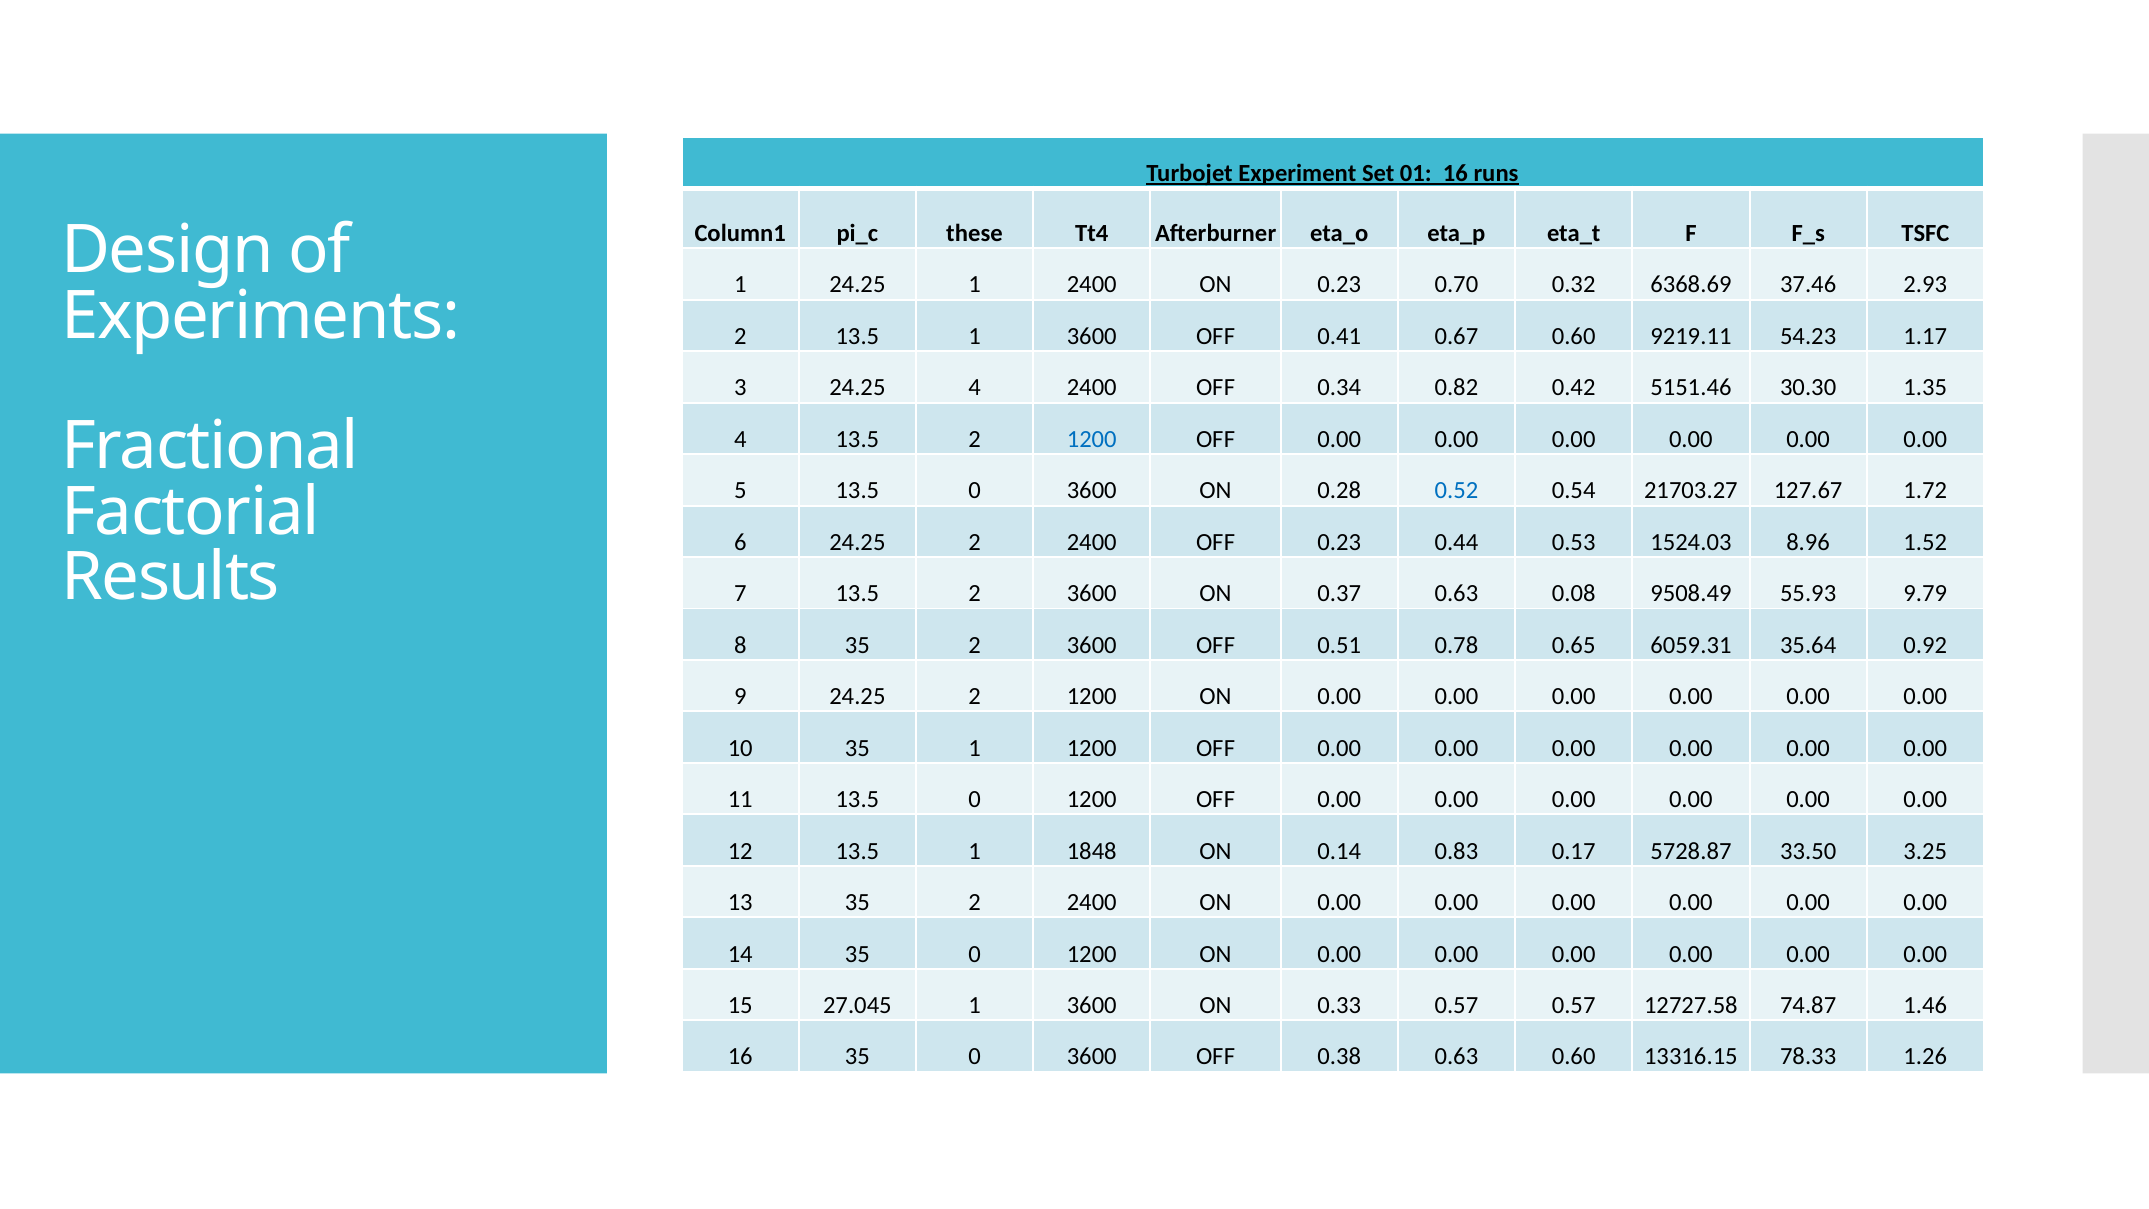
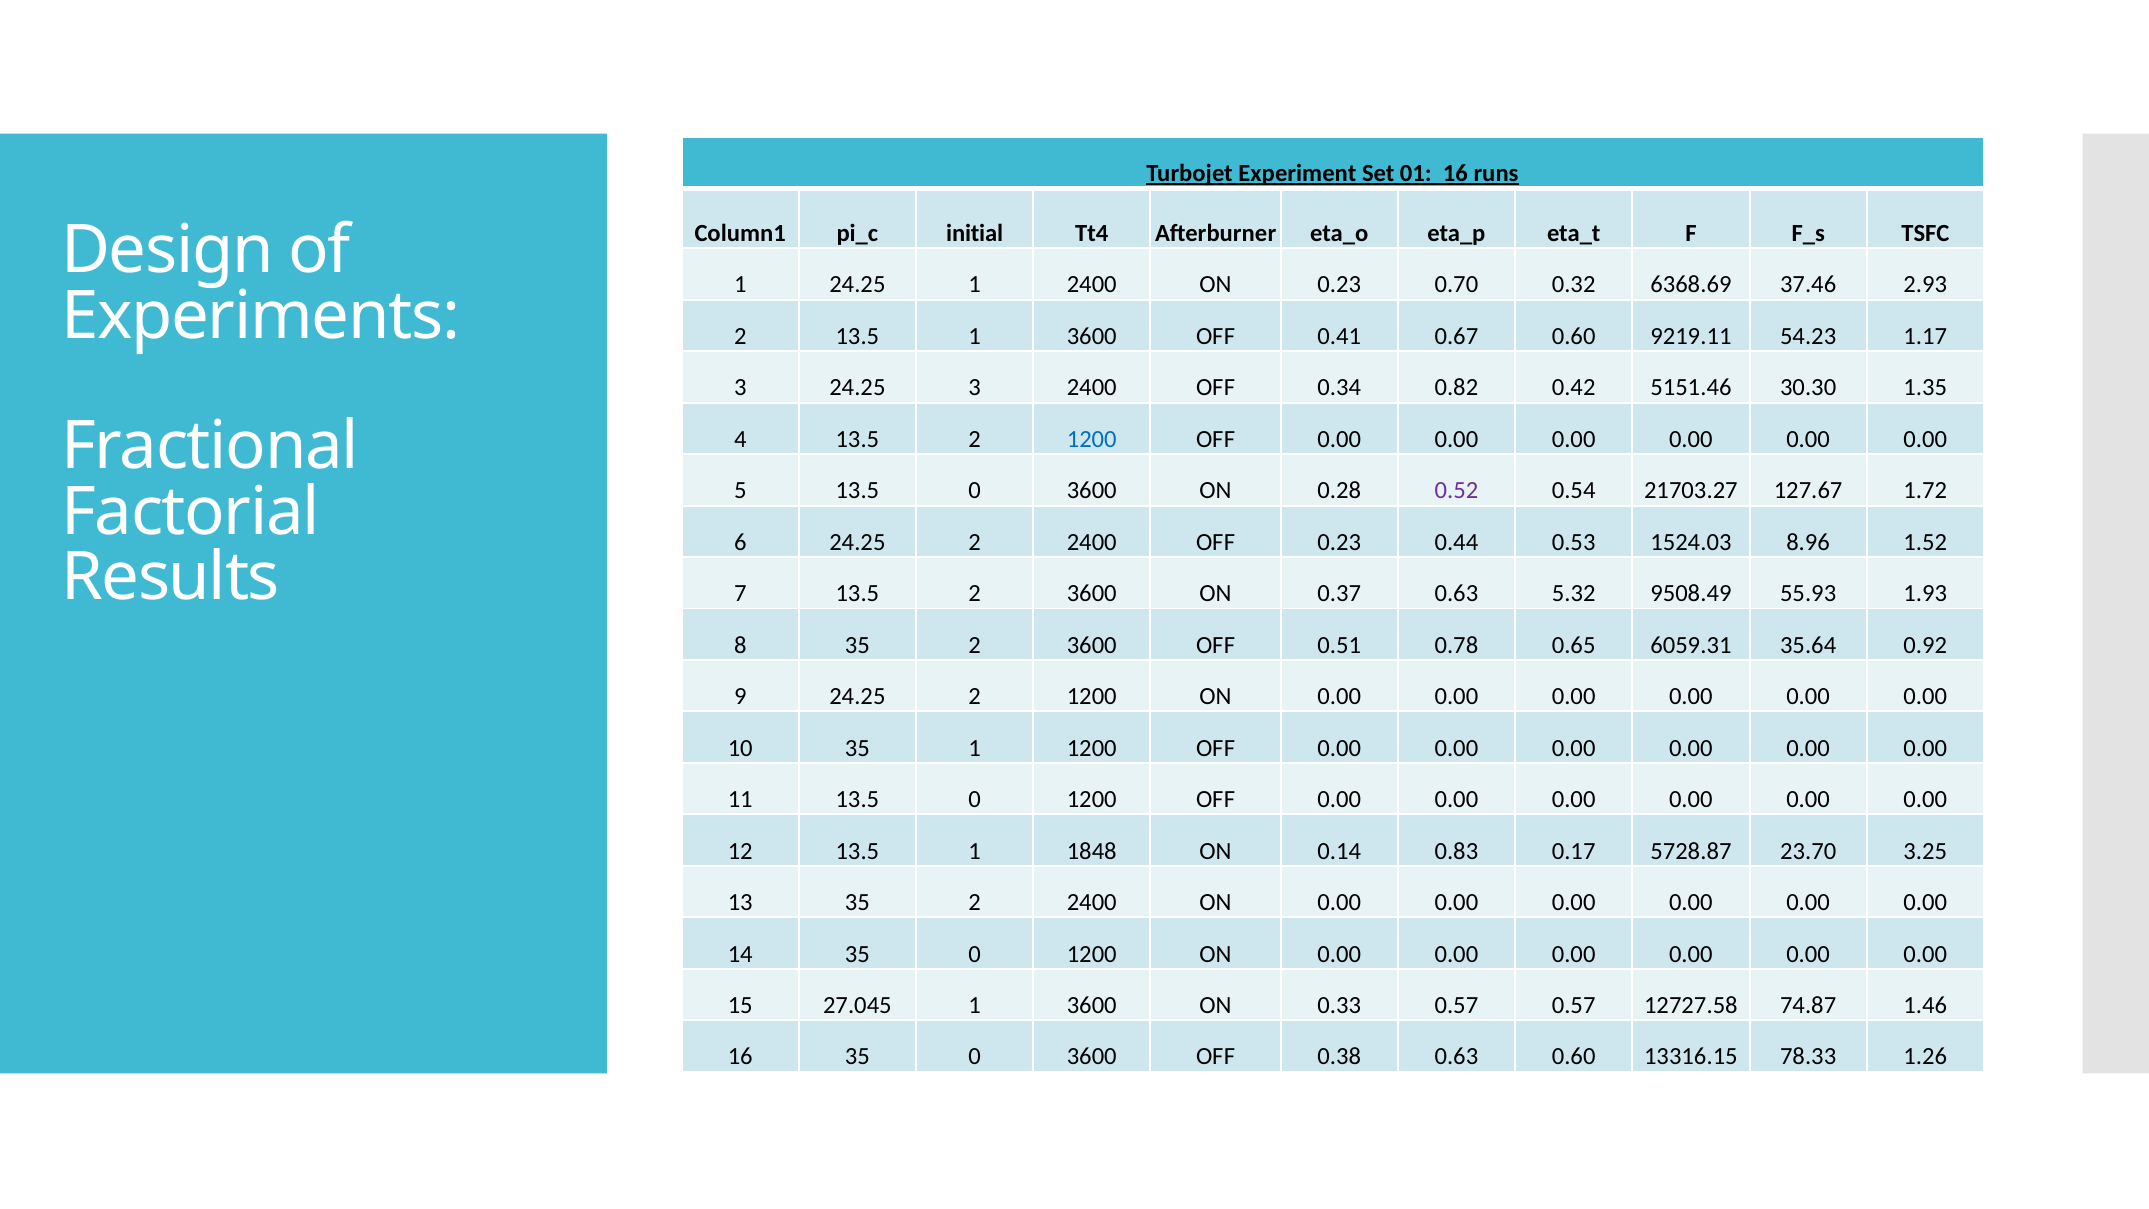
these: these -> initial (975, 233)
24.25 4: 4 -> 3 (975, 388)
0.52 colour: blue -> purple (1456, 491)
0.08: 0.08 -> 5.32 (1574, 594)
9.79: 9.79 -> 1.93 (1925, 594)
33.50: 33.50 -> 23.70 (1808, 851)
